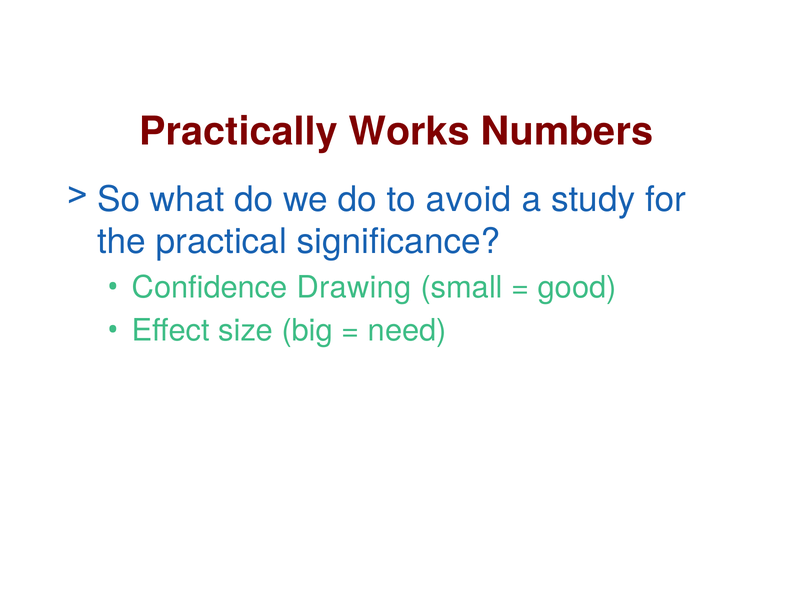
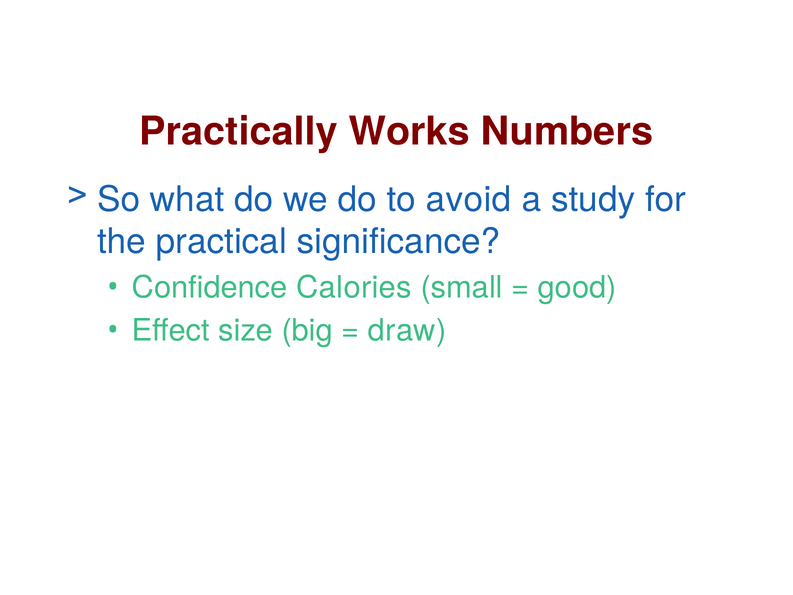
Drawing: Drawing -> Calories (354, 287)
need: need -> draw (407, 330)
